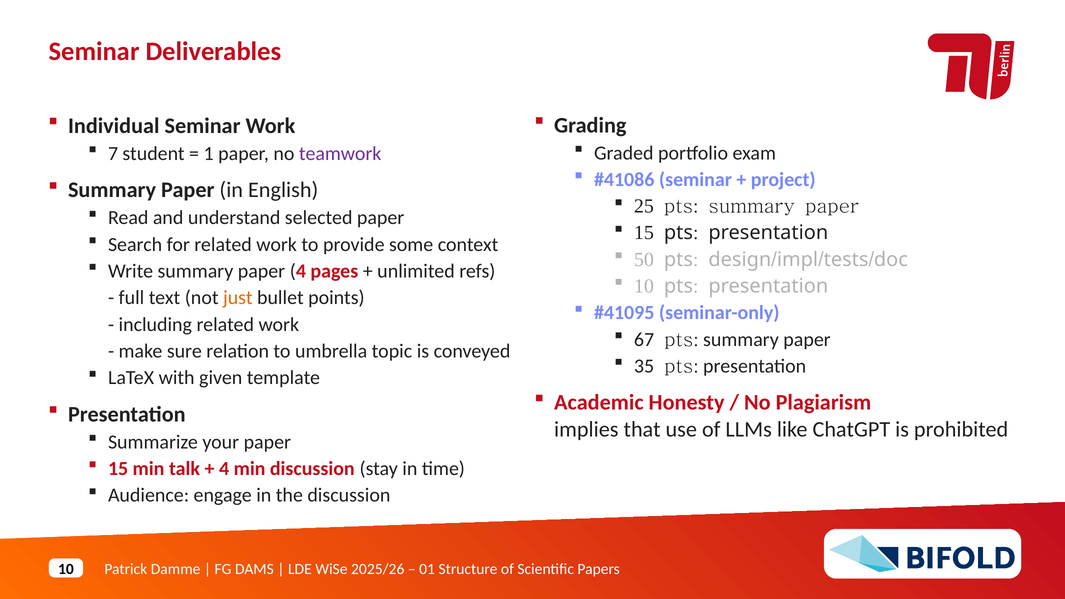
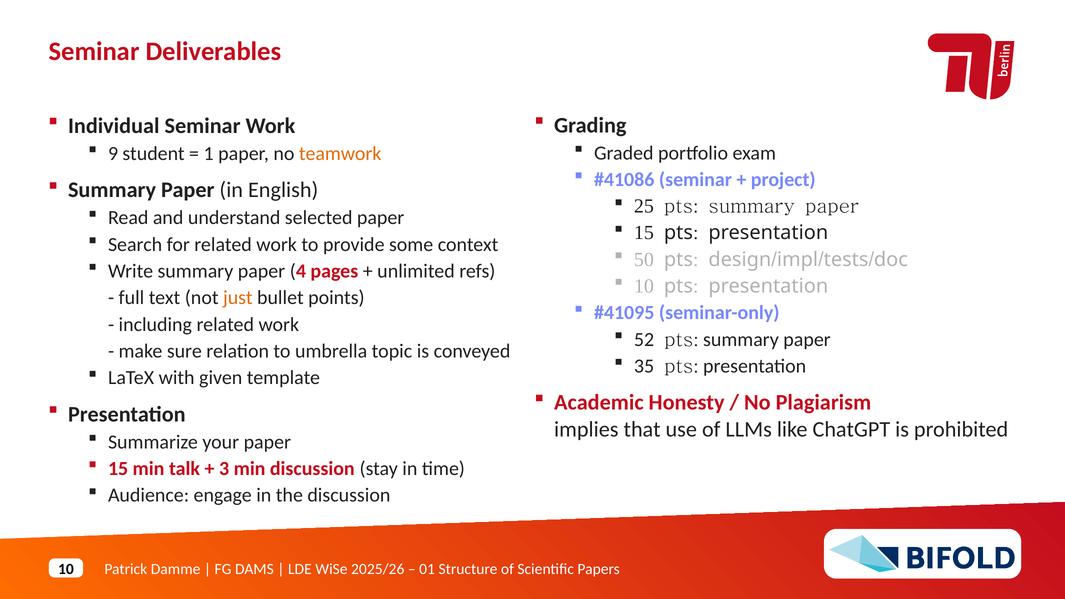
7: 7 -> 9 (113, 154)
teamwork colour: purple -> orange (340, 154)
67: 67 -> 52 (644, 339)
4: 4 -> 3 (224, 469)
